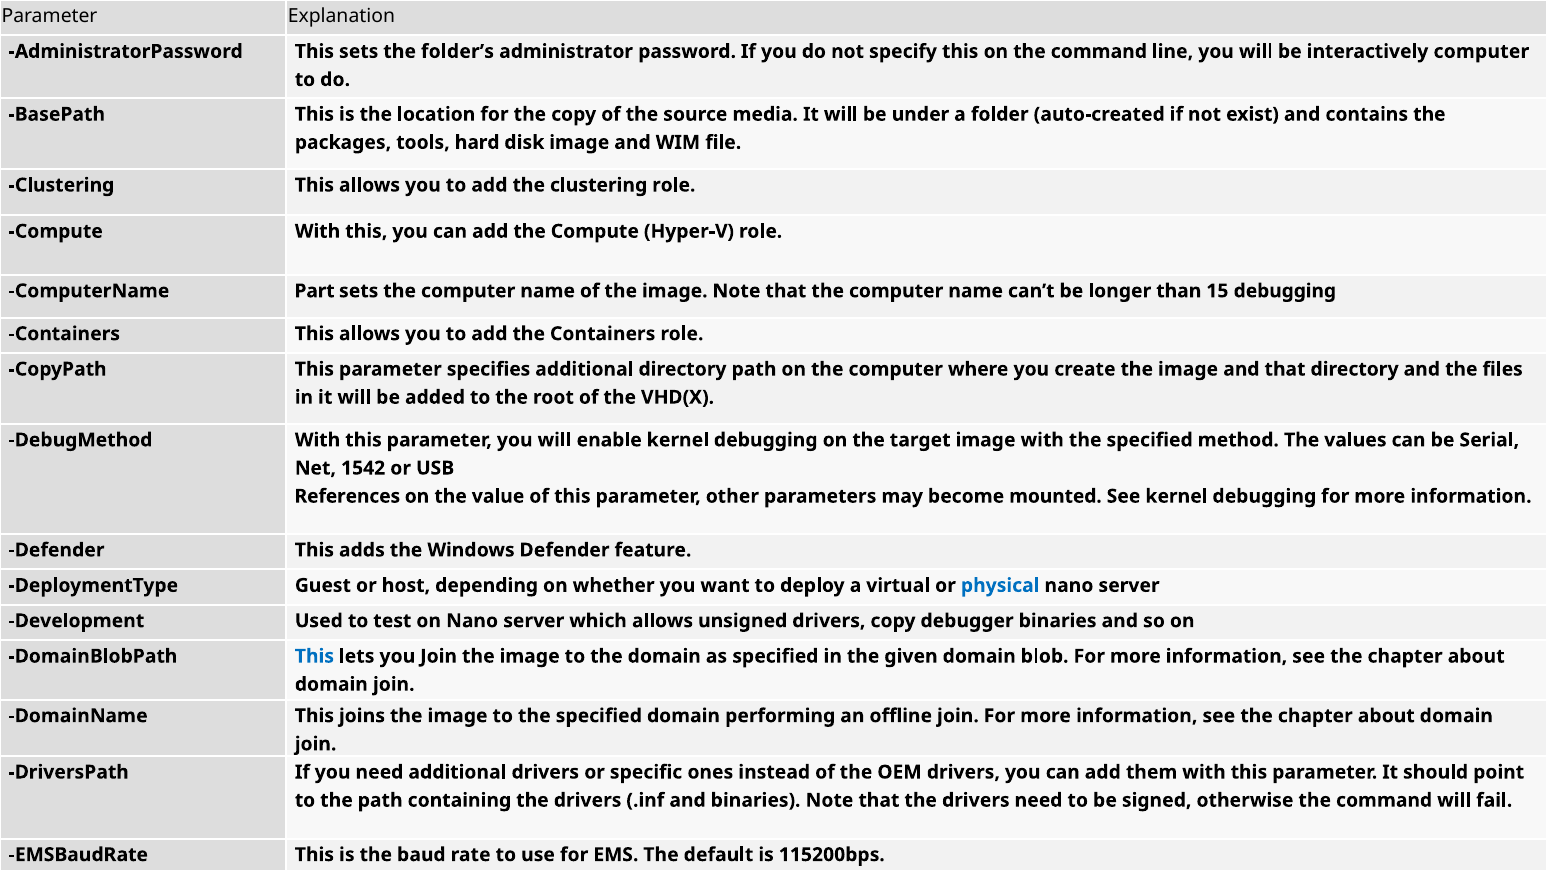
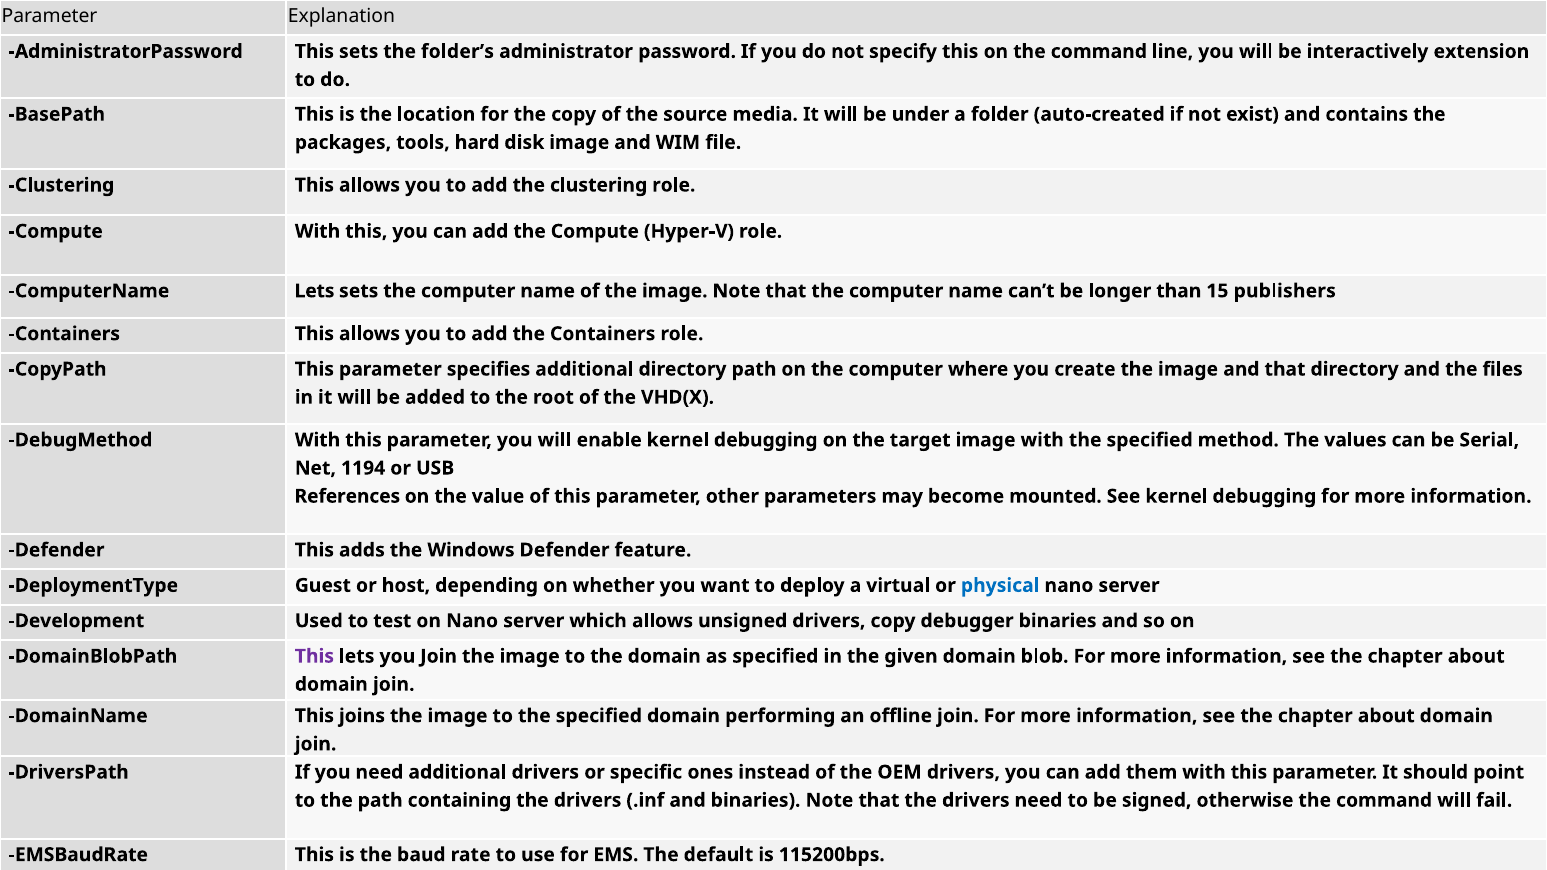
interactively computer: computer -> extension (1481, 51)
ComputerName Part: Part -> Lets (315, 291)
15 debugging: debugging -> publishers (1285, 291)
1542: 1542 -> 1194 (363, 468)
This colour: blue -> purple (314, 656)
